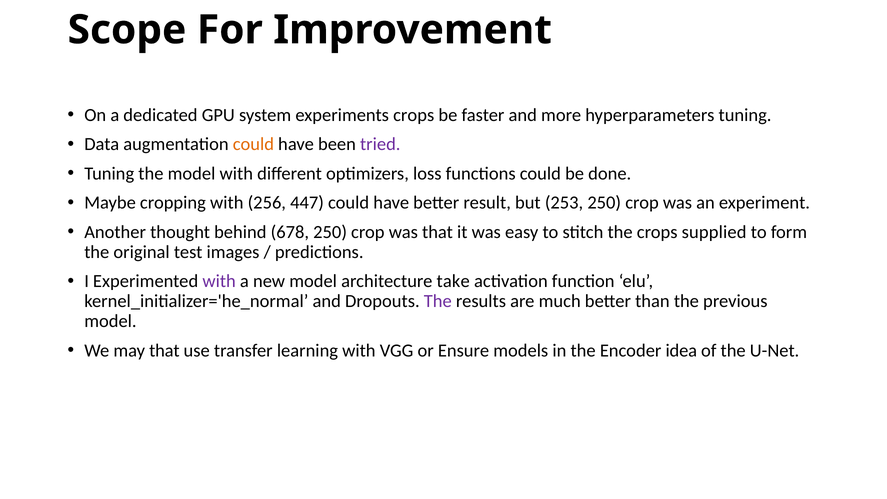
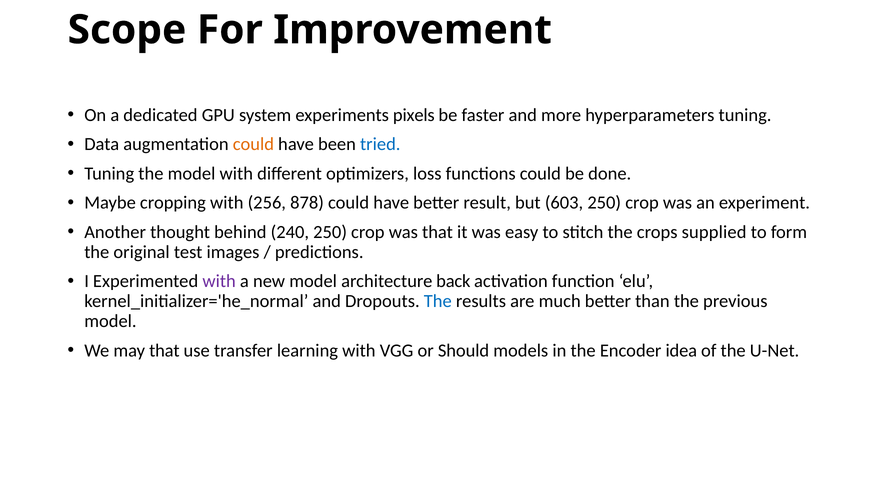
experiments crops: crops -> pixels (414, 115)
tried colour: purple -> blue (380, 144)
447: 447 -> 878 (307, 203)
253: 253 -> 603 (564, 203)
678: 678 -> 240 (290, 232)
take: take -> back (453, 281)
The colour: purple -> blue (438, 301)
Ensure: Ensure -> Should (464, 350)
